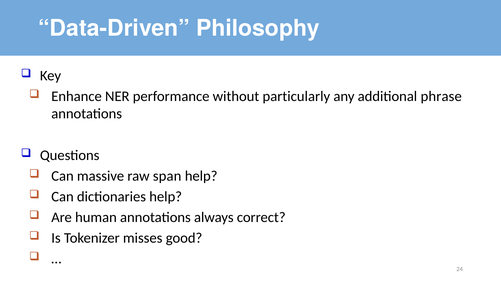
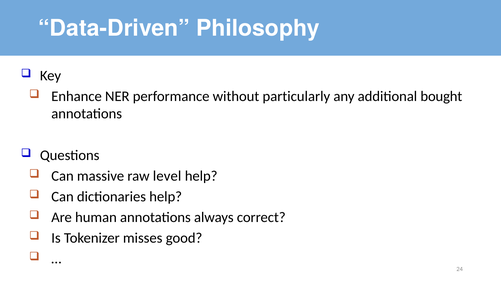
phrase: phrase -> bought (441, 96)
span: span -> level (167, 176)
